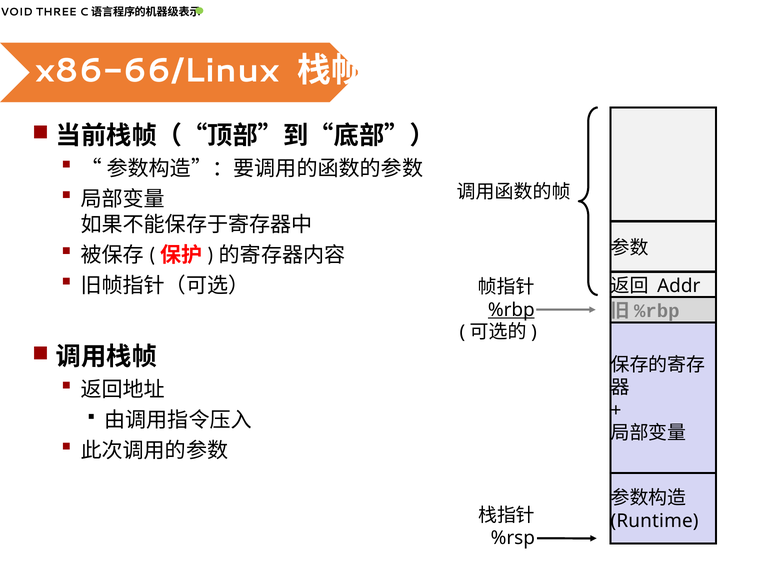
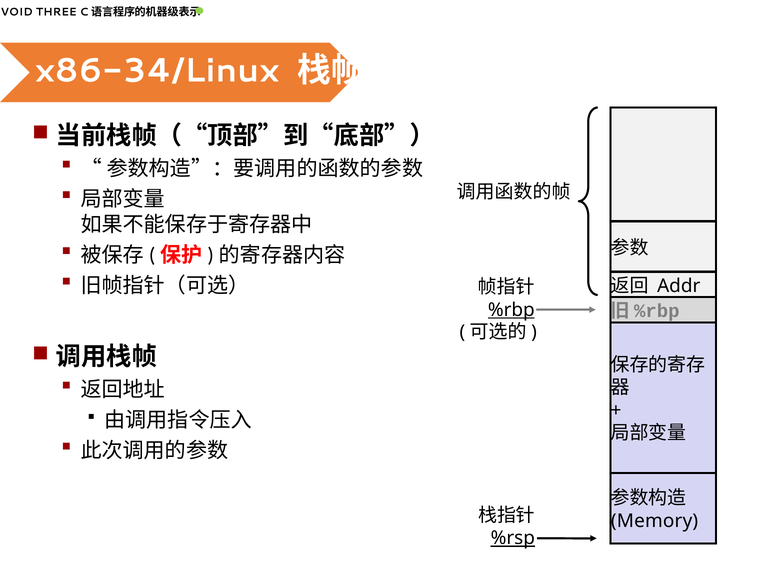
x86-66/Linux: x86-66/Linux -> x86-34/Linux (157, 71)
Runtime: Runtime -> Memory (655, 520)
%rsp underline: none -> present (513, 538)
